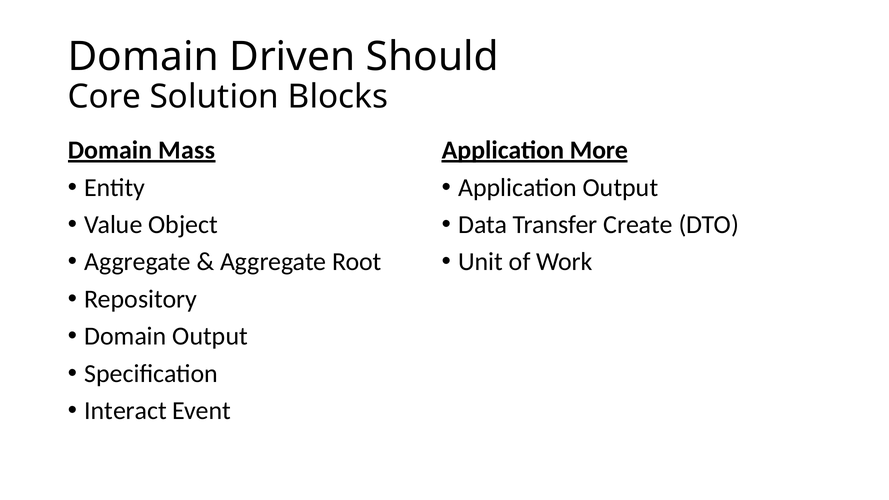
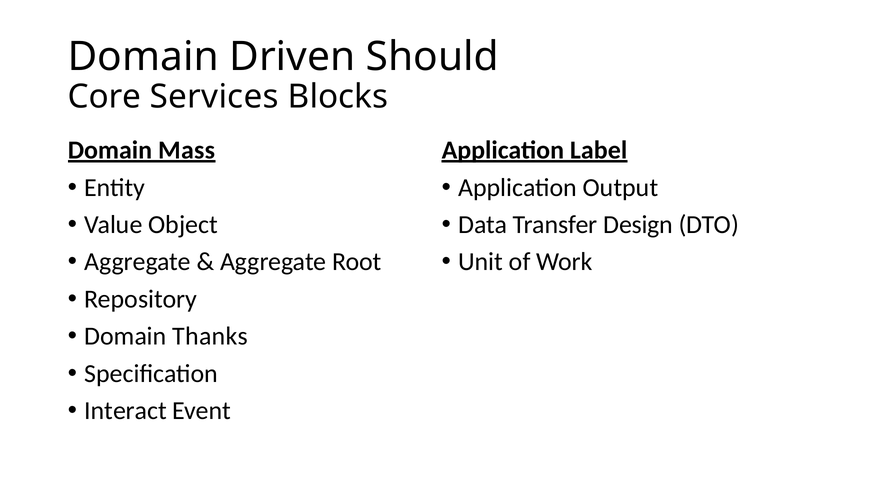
Solution: Solution -> Services (214, 97)
More: More -> Label (599, 150)
Create: Create -> Design (638, 225)
Domain Output: Output -> Thanks (210, 336)
